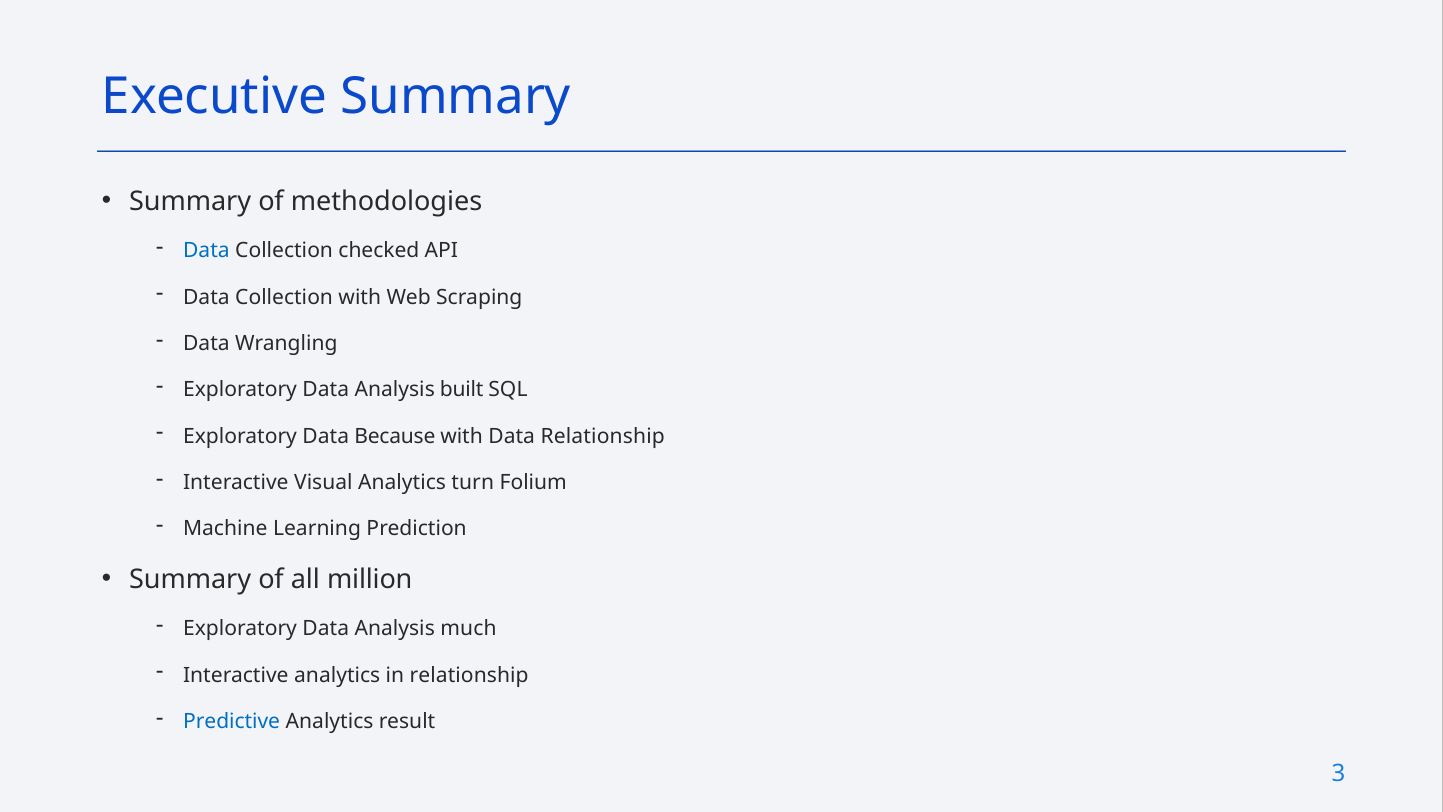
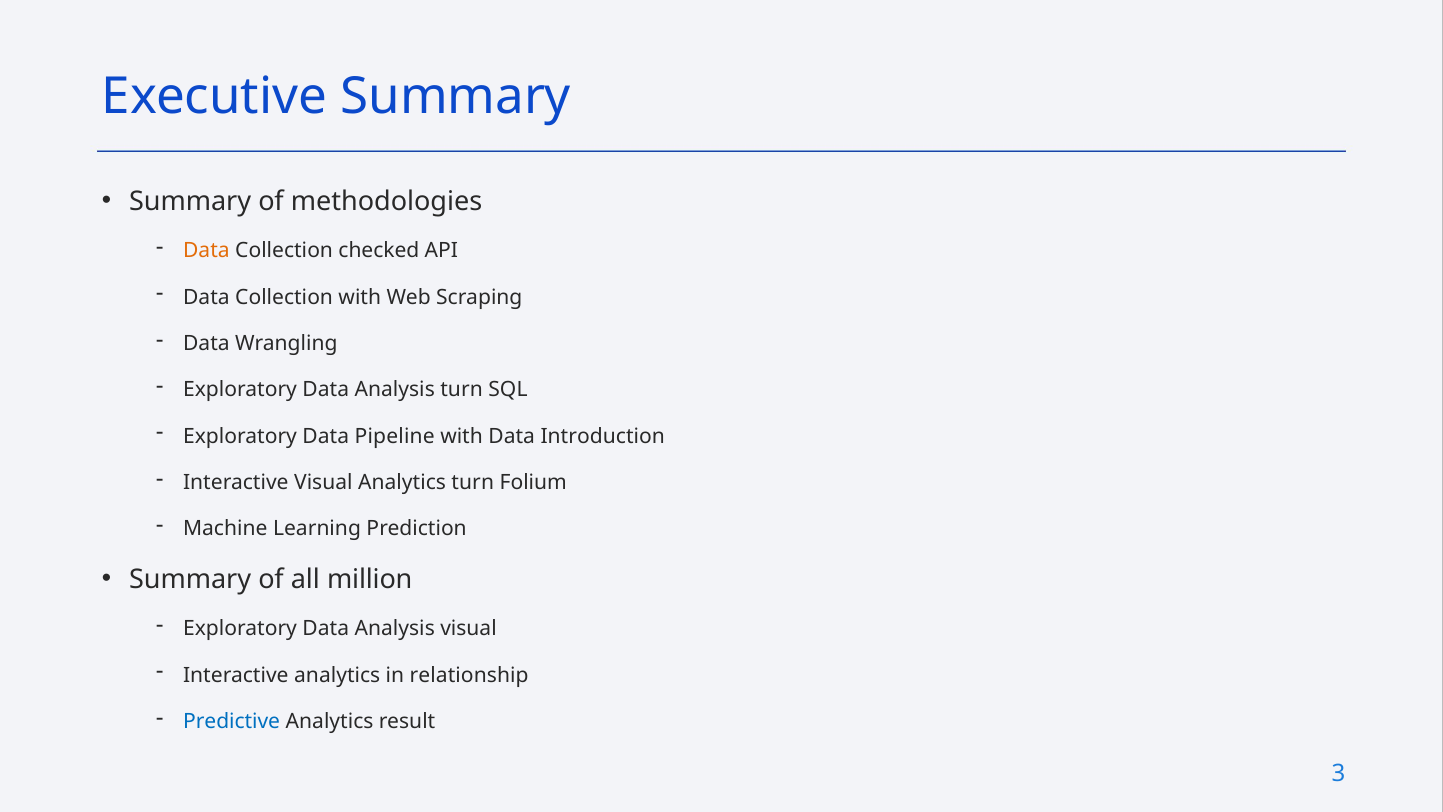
Data colour: blue -> orange (206, 251)
Analysis built: built -> turn (462, 390)
Because: Because -> Pipeline (395, 436)
Data Relationship: Relationship -> Introduction (603, 436)
Analysis much: much -> visual (468, 629)
